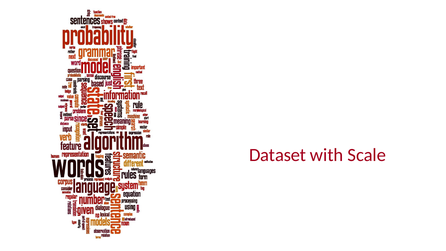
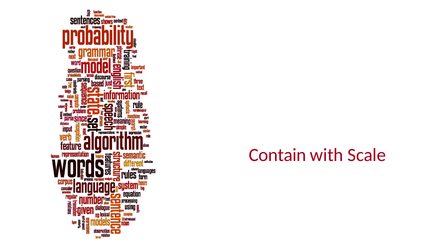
Dataset: Dataset -> Contain (278, 155)
